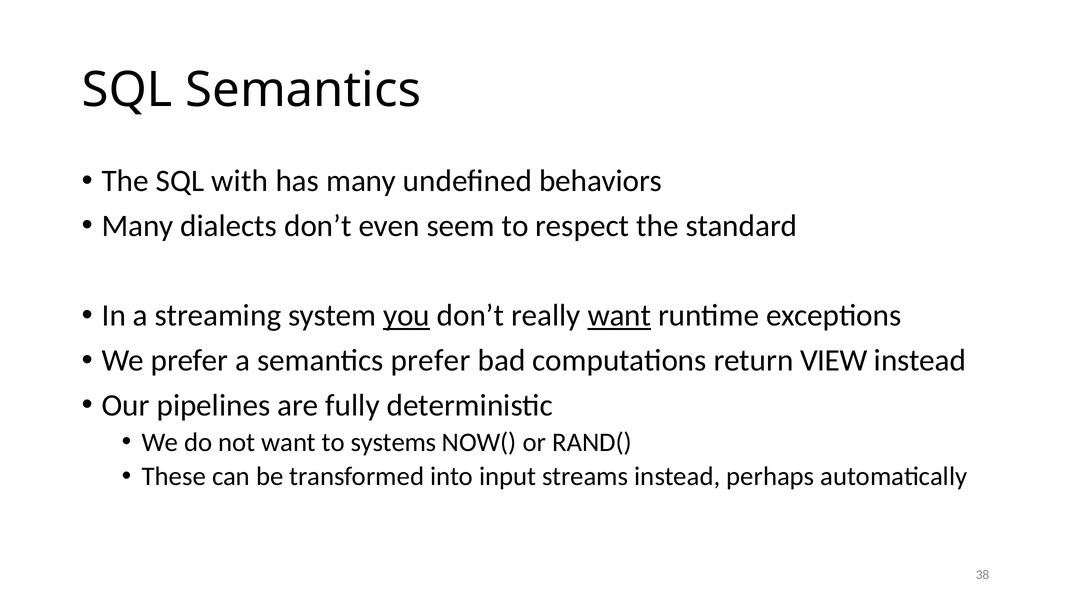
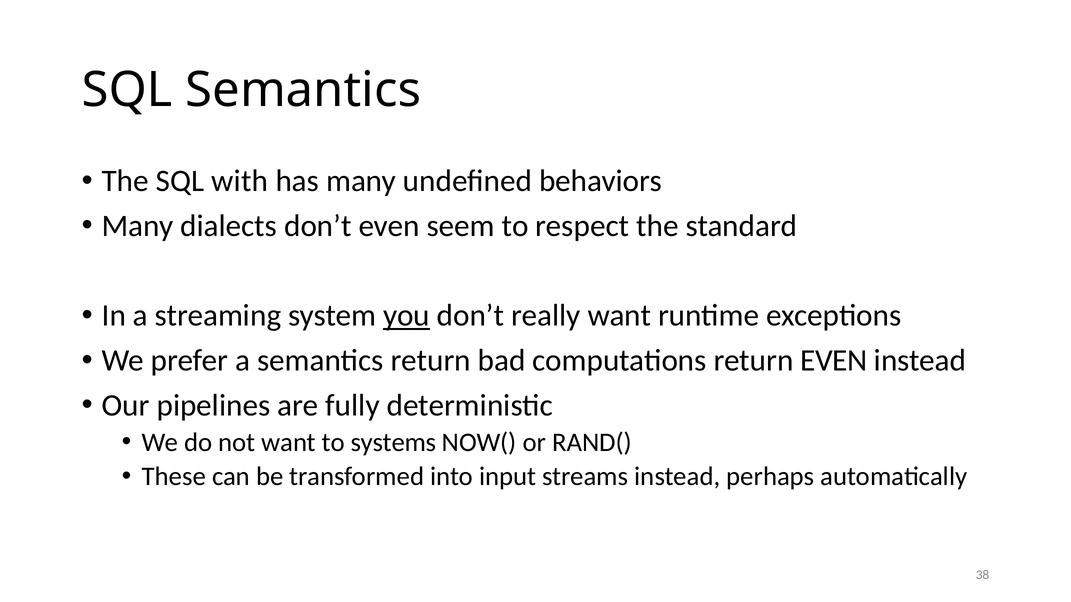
want underline: present -> none (619, 316)
semantics prefer: prefer -> return (431, 361)
return VIEW: VIEW -> EVEN (834, 361)
